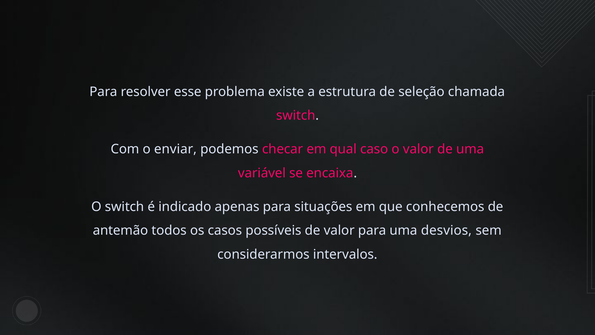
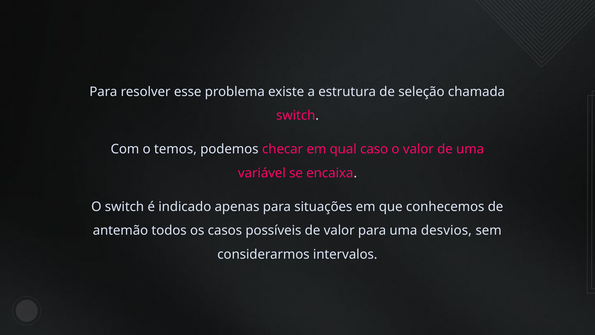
enviar: enviar -> temos (175, 149)
